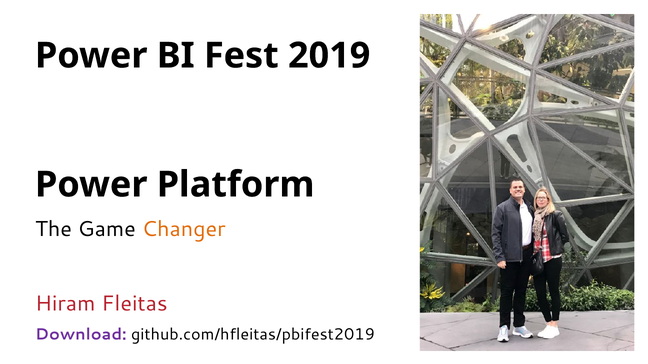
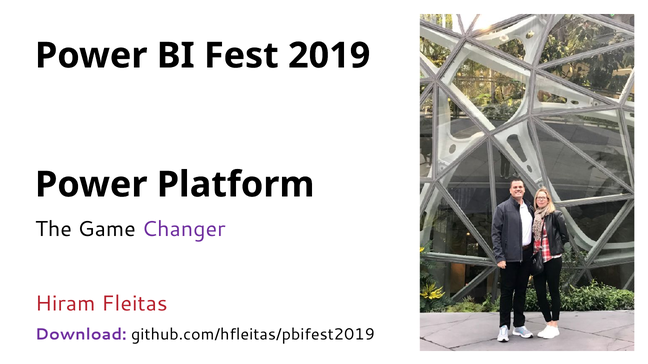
Changer colour: orange -> purple (184, 229)
